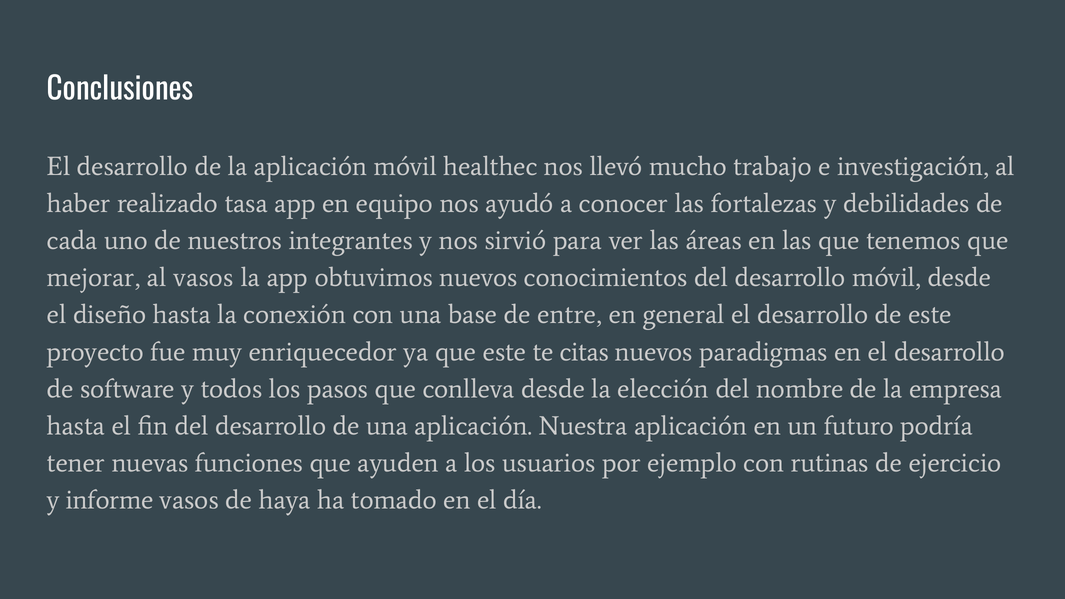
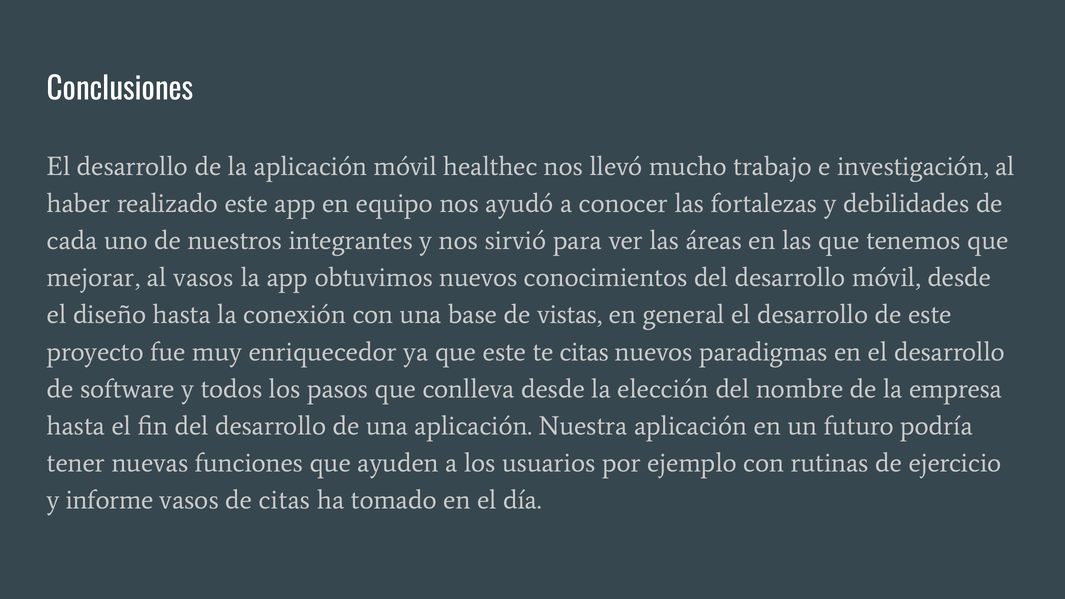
realizado tasa: tasa -> este (246, 203)
entre: entre -> vistas (570, 315)
de haya: haya -> citas (285, 500)
